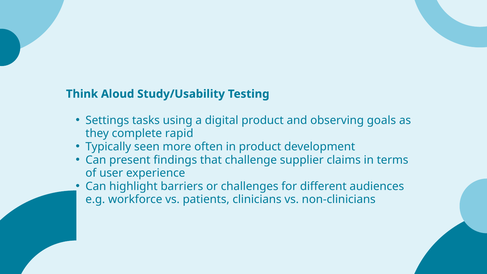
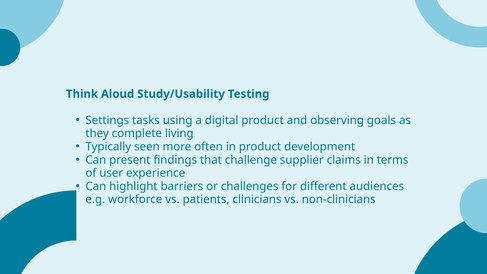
rapid: rapid -> living (179, 134)
